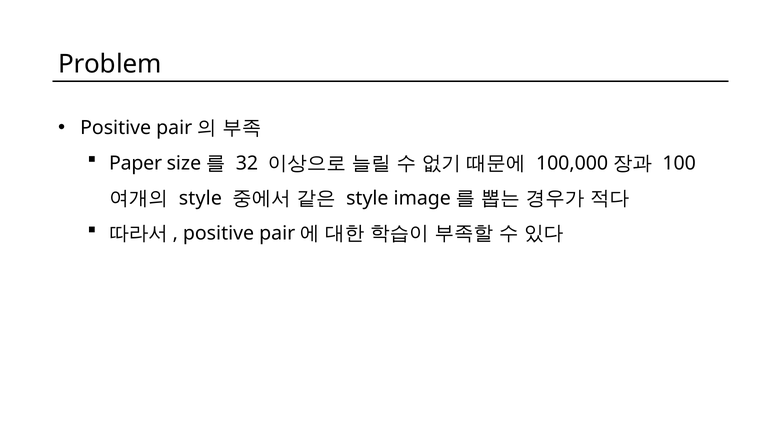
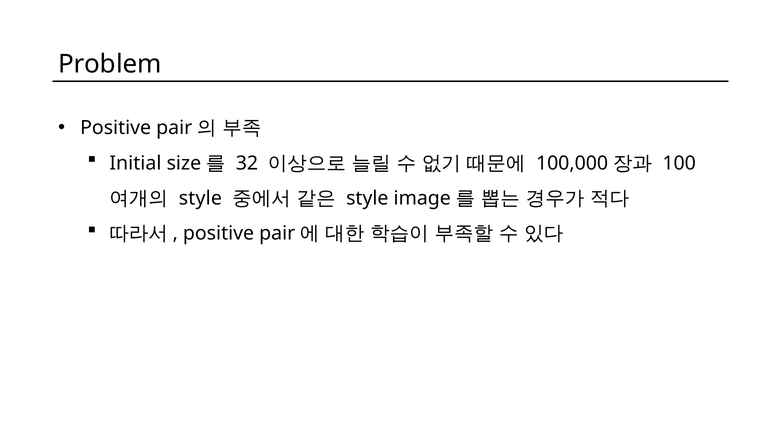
Paper: Paper -> Initial (135, 163)
